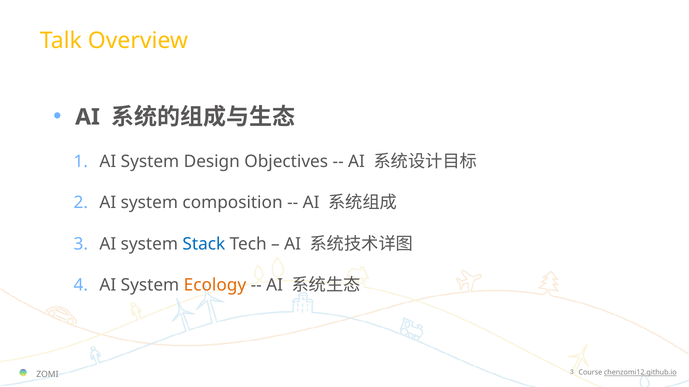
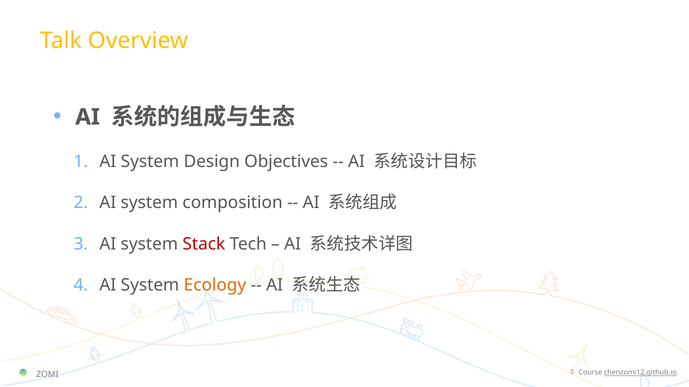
Stack colour: blue -> red (204, 244)
